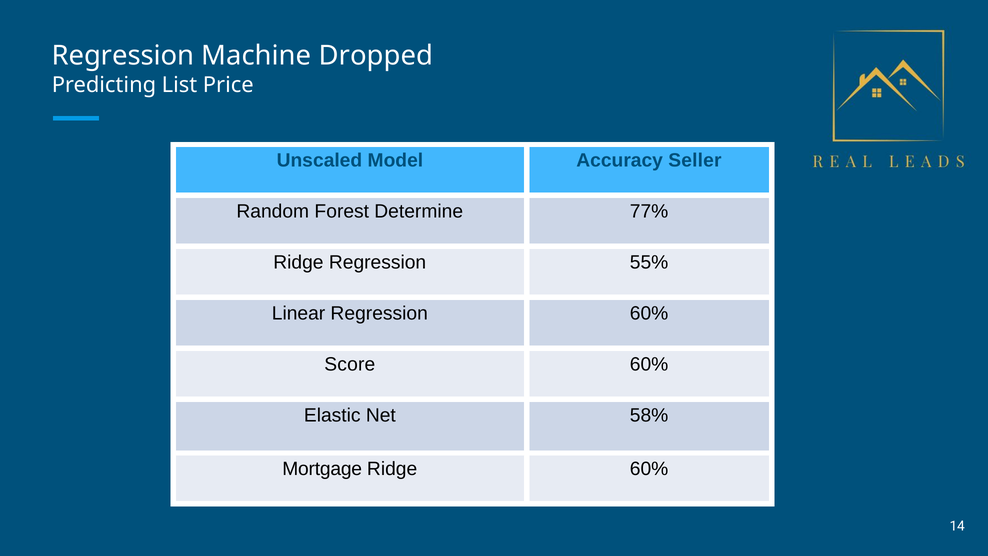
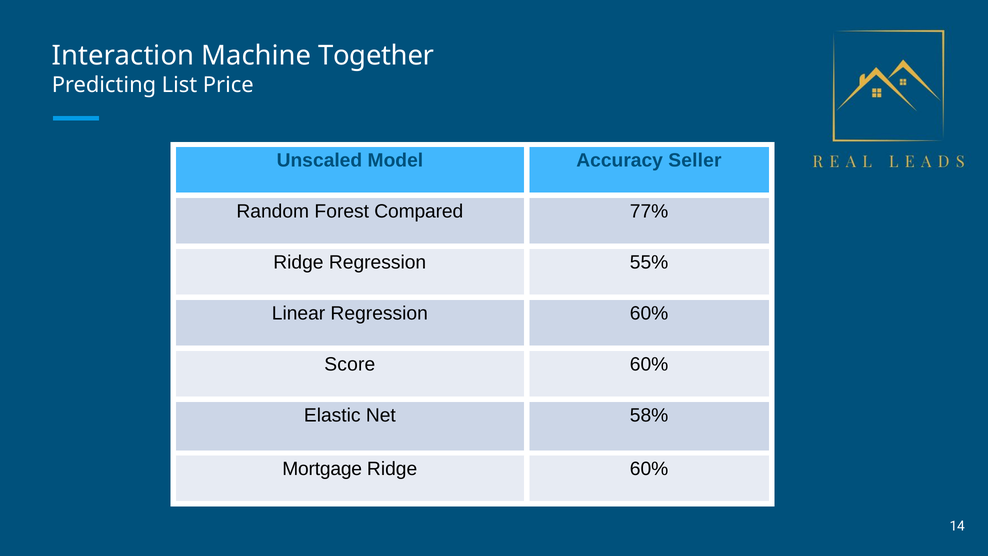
Regression: Regression -> Interaction (123, 56)
Dropped: Dropped -> Together (376, 56)
Determine: Determine -> Compared (419, 211)
